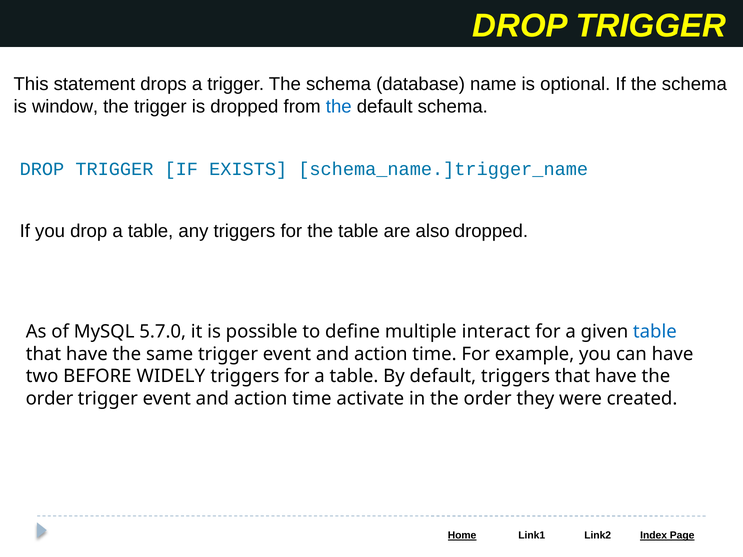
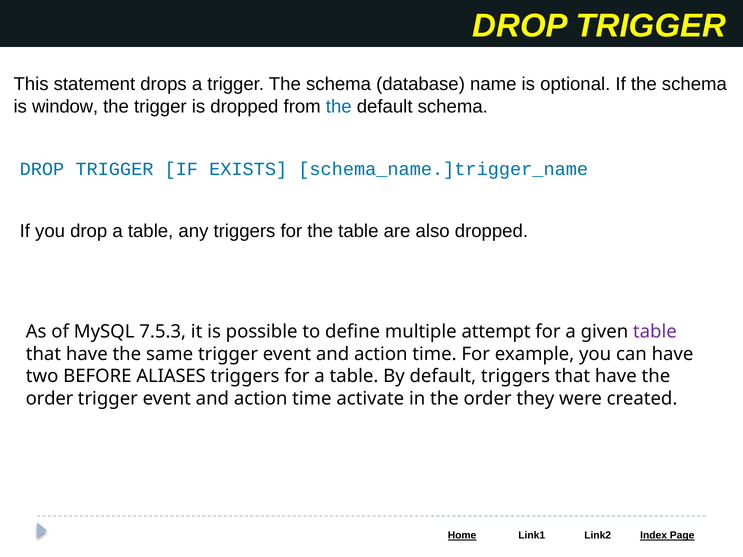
5.7.0: 5.7.0 -> 7.5.3 (163, 332)
interact: interact -> attempt (496, 332)
table colour: blue -> purple (655, 332)
WIDELY: WIDELY -> ALIASES (171, 376)
